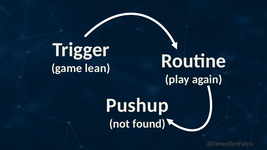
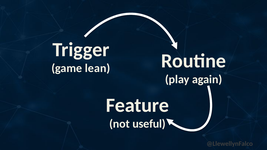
Pushup: Pushup -> Feature (137, 105)
found: found -> useful (149, 124)
